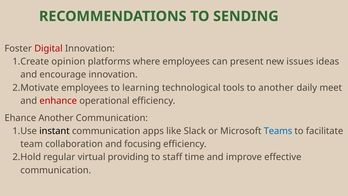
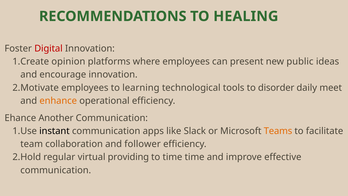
SENDING: SENDING -> HEALING (246, 16)
issues: issues -> public (300, 62)
to another: another -> disorder (276, 88)
enhance colour: red -> orange (58, 101)
Teams colour: blue -> orange (278, 131)
focusing: focusing -> follower (143, 144)
to staff: staff -> time (172, 157)
